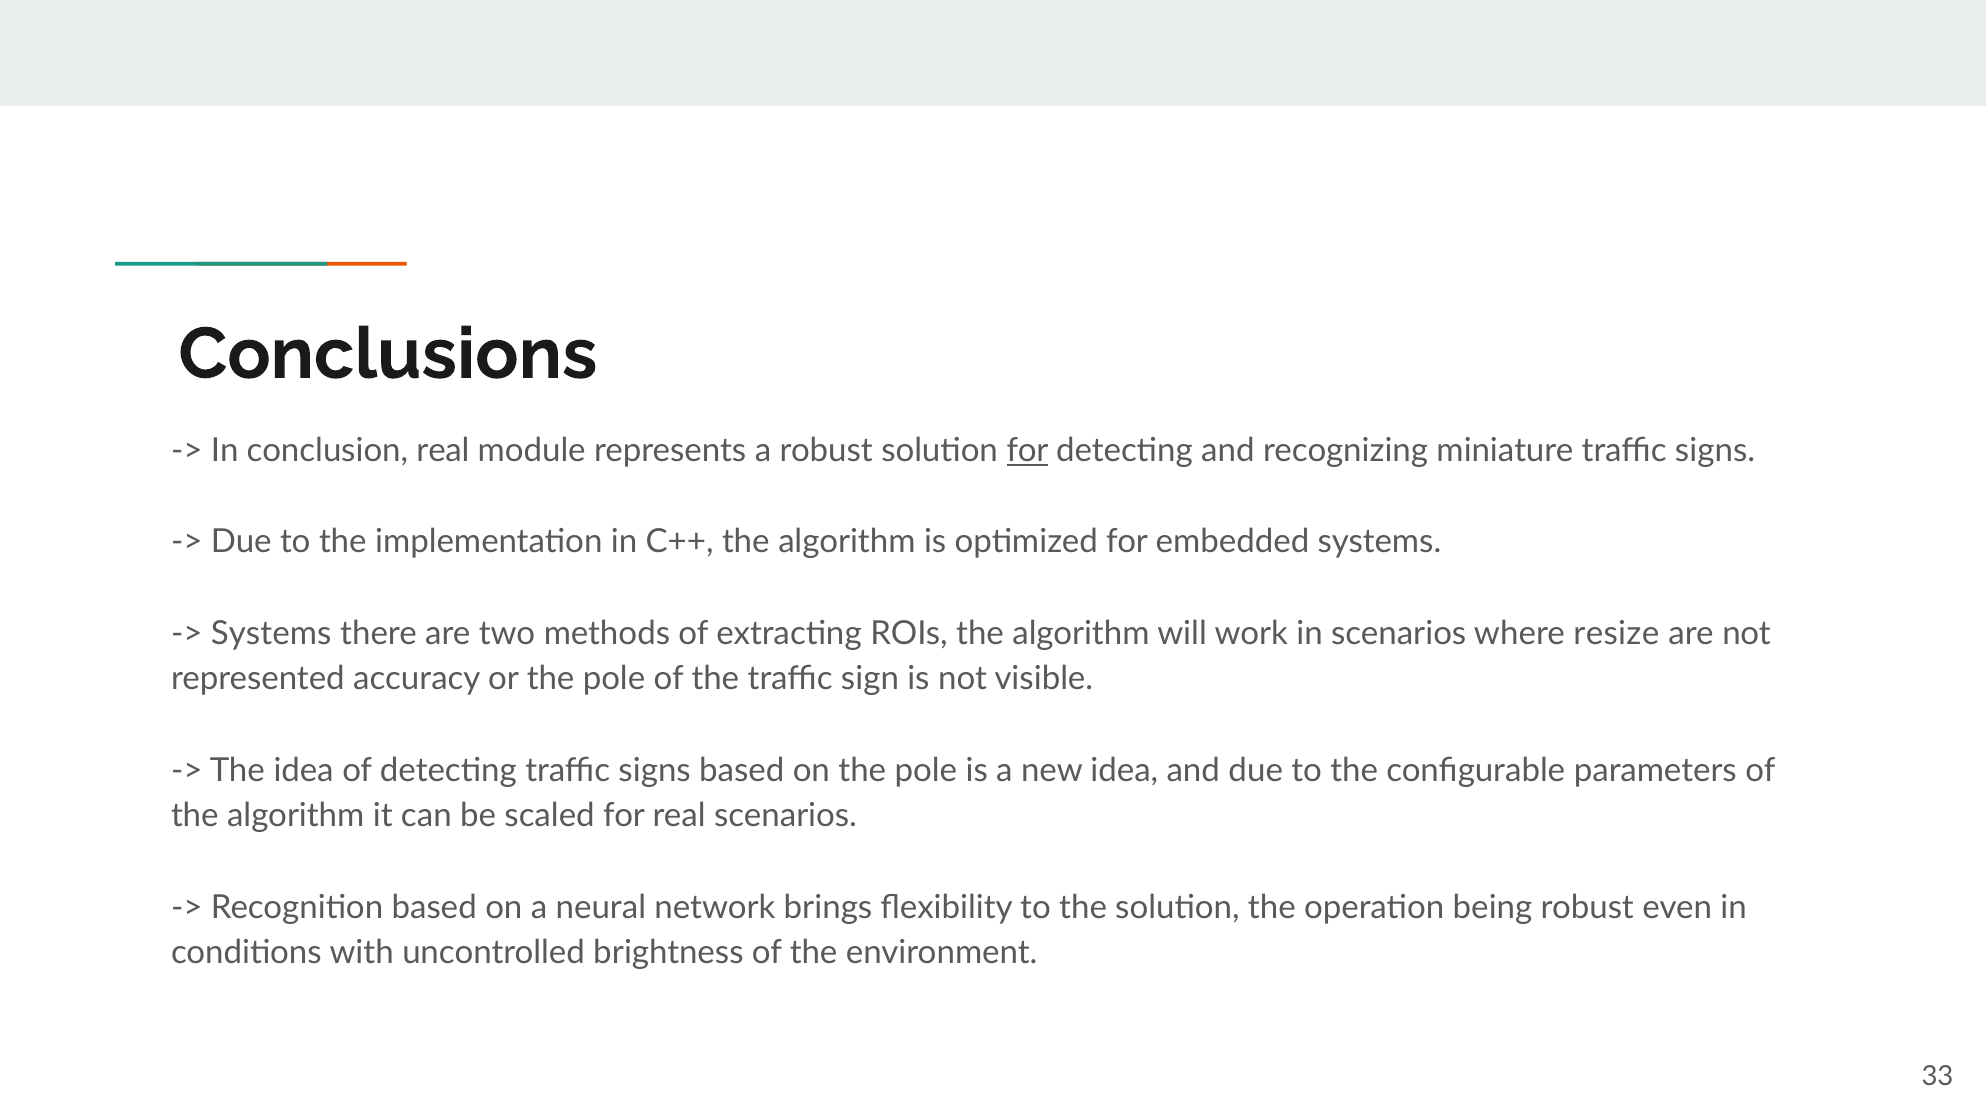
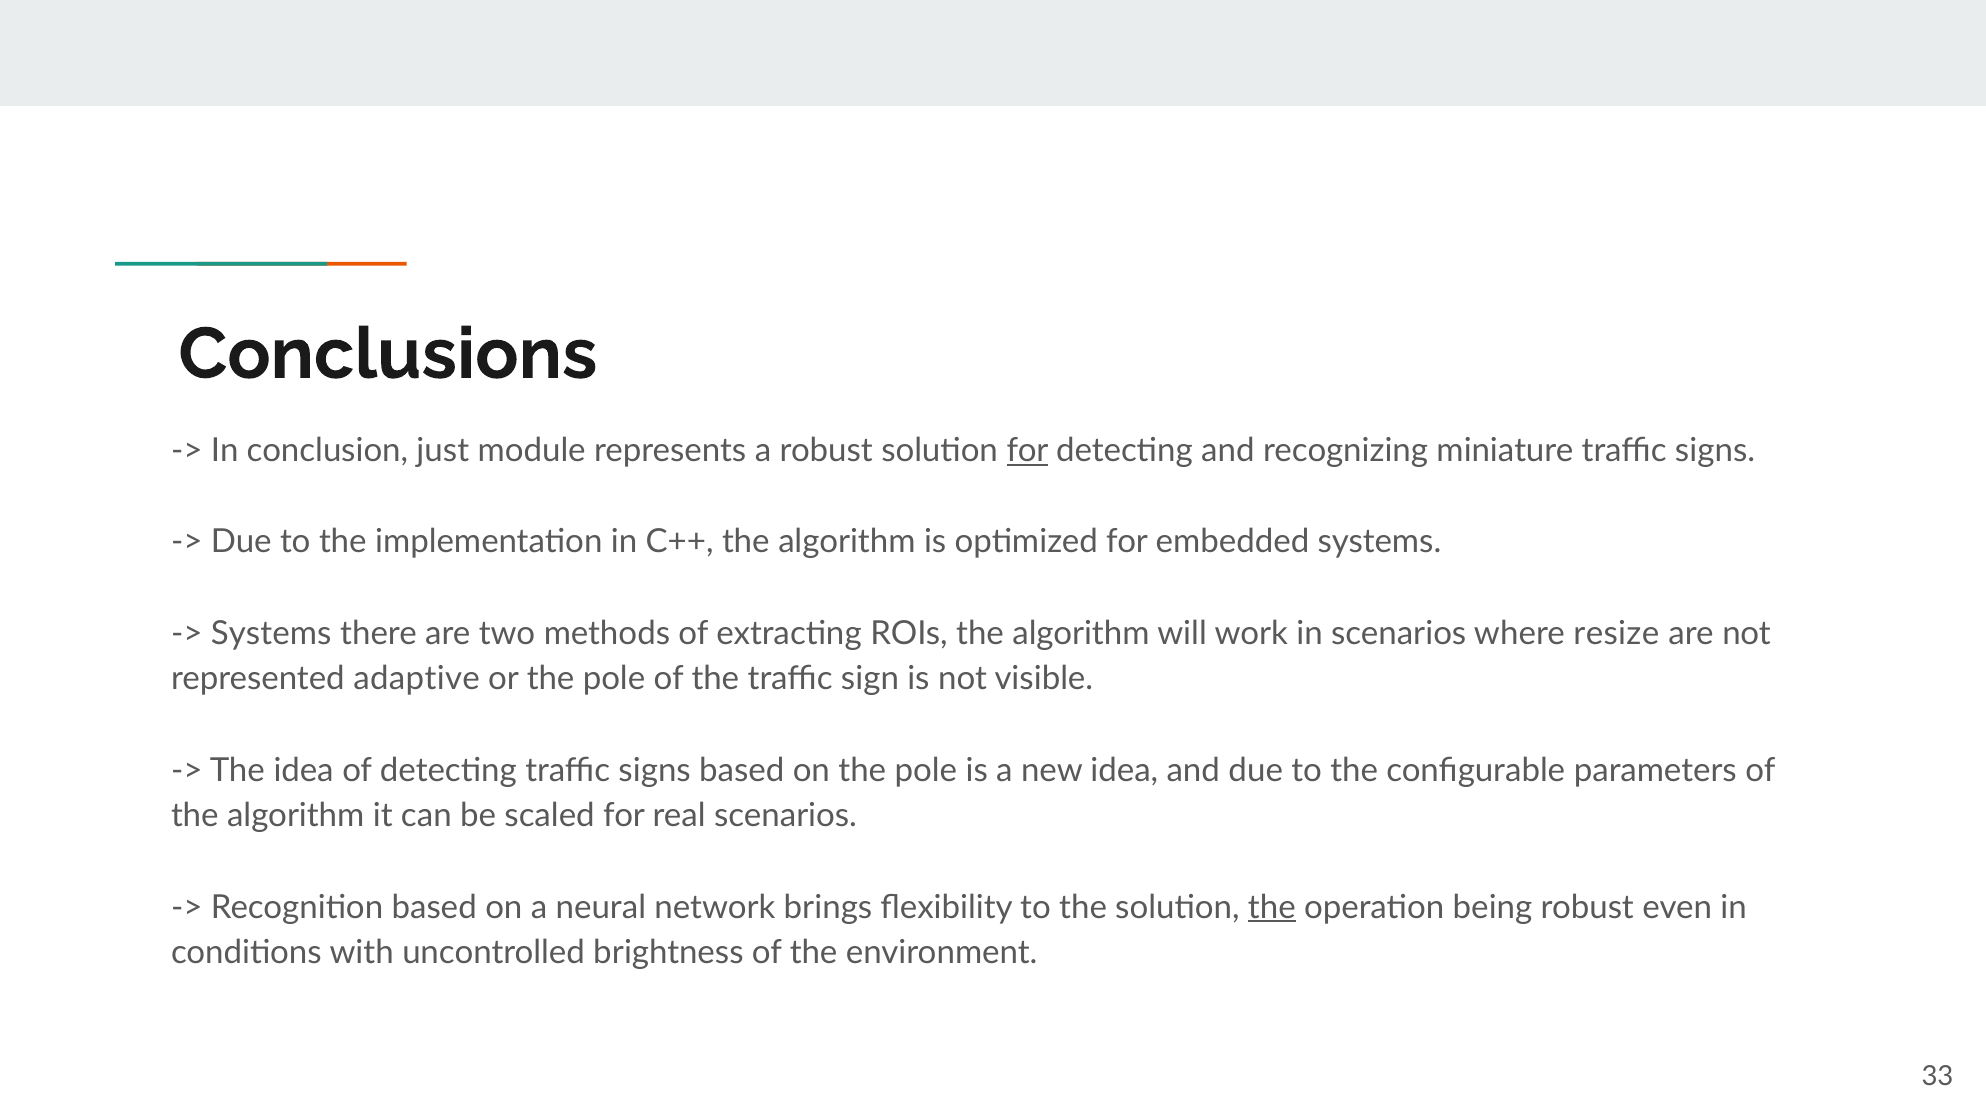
conclusion real: real -> just (443, 451)
accuracy: accuracy -> adaptive (417, 679)
the underline: none -> present (1272, 907)
